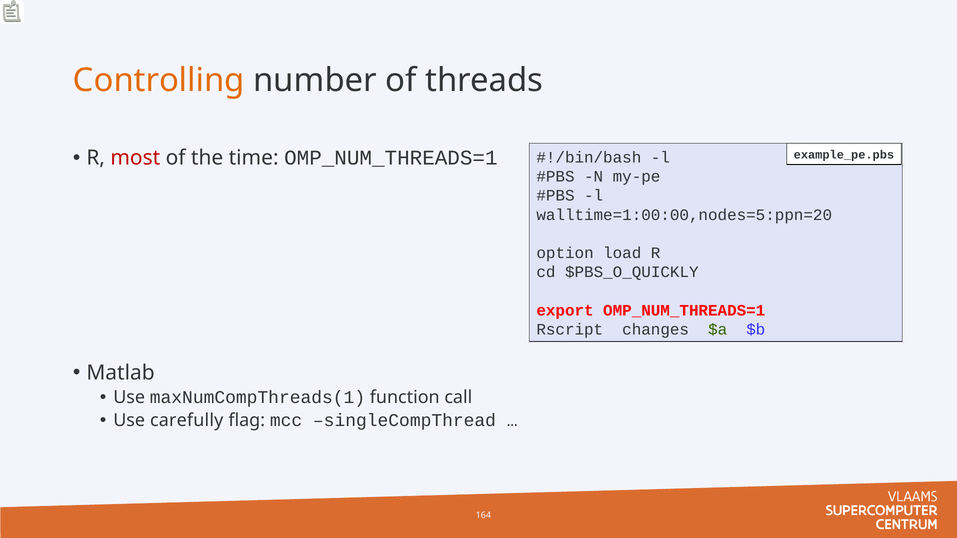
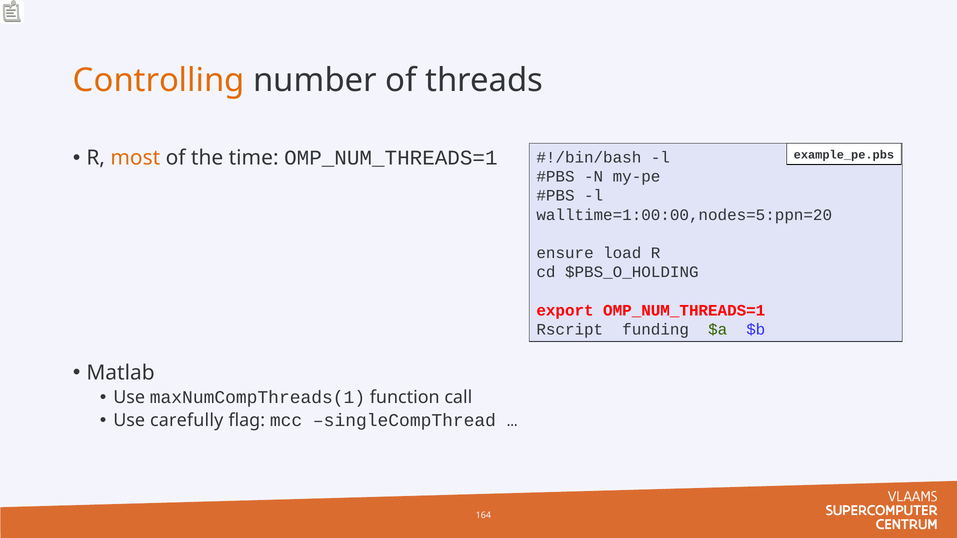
most colour: red -> orange (135, 158)
option: option -> ensure (565, 253)
$PBS_O_QUICKLY: $PBS_O_QUICKLY -> $PBS_O_HOLDING (632, 272)
changes: changes -> funding (656, 330)
